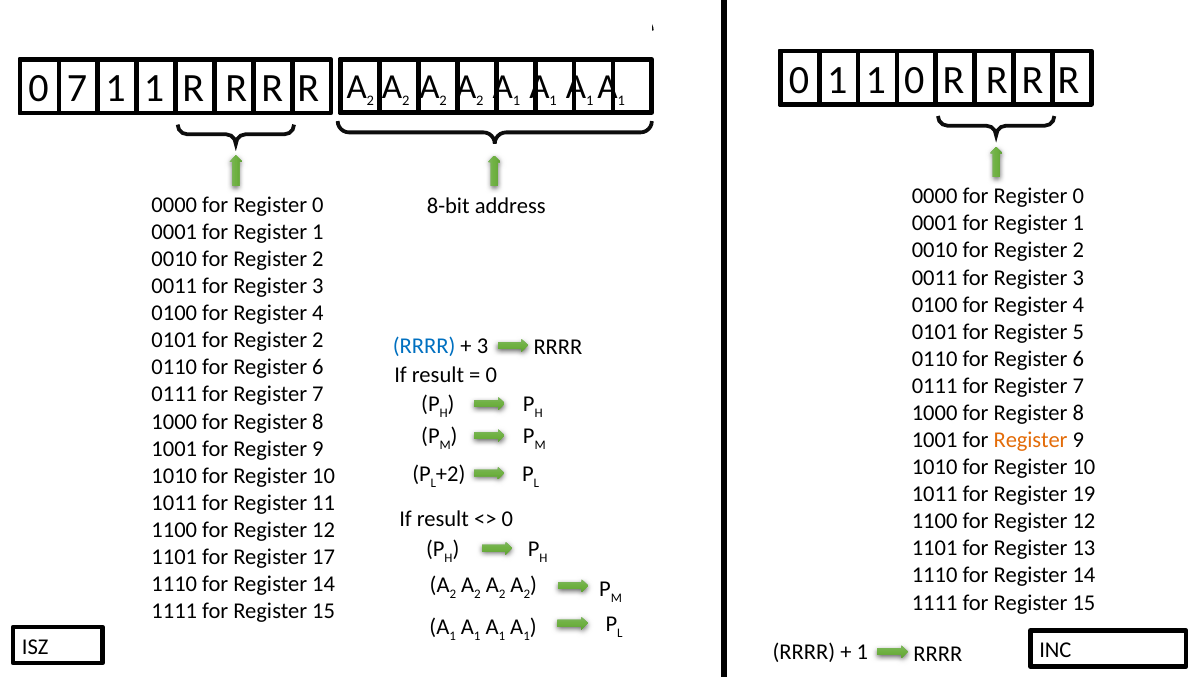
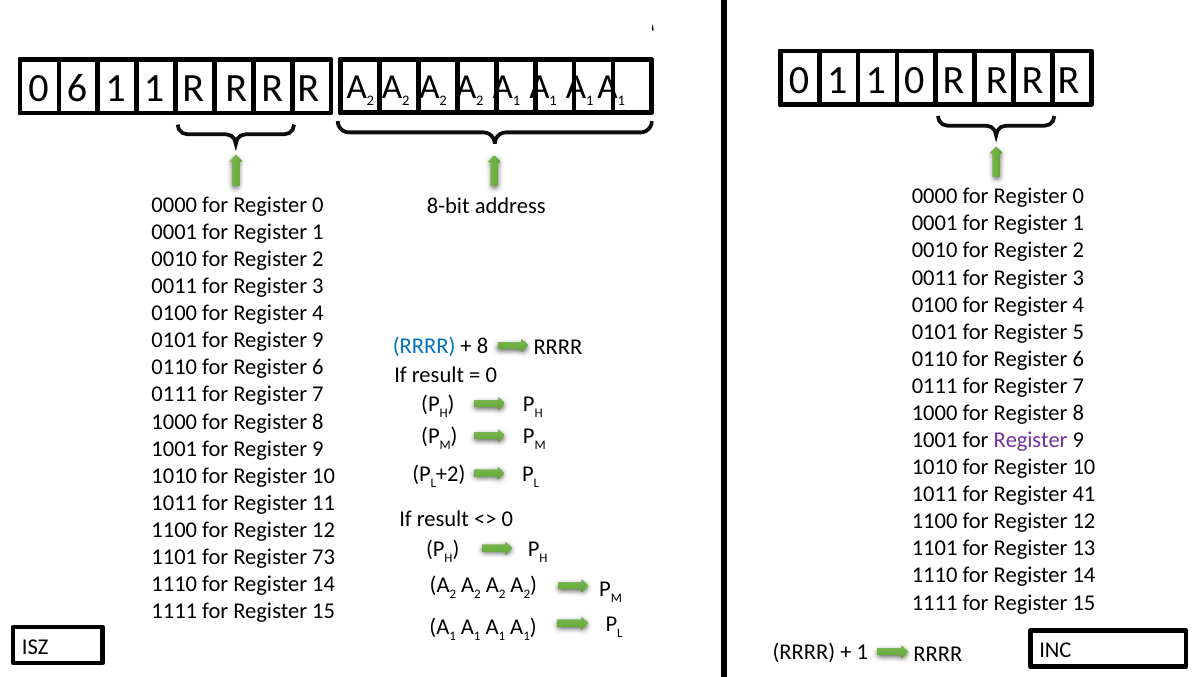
0 7: 7 -> 6 (77, 89)
0101 for Register 2: 2 -> 9 (318, 340)
3: 3 -> 8 (482, 346)
Register colour: orange -> purple (1031, 440)
19: 19 -> 41 (1084, 494)
17: 17 -> 73 (324, 557)
